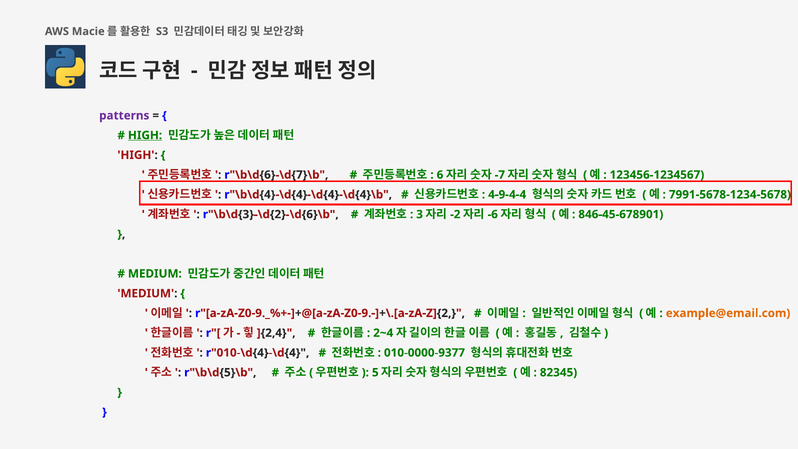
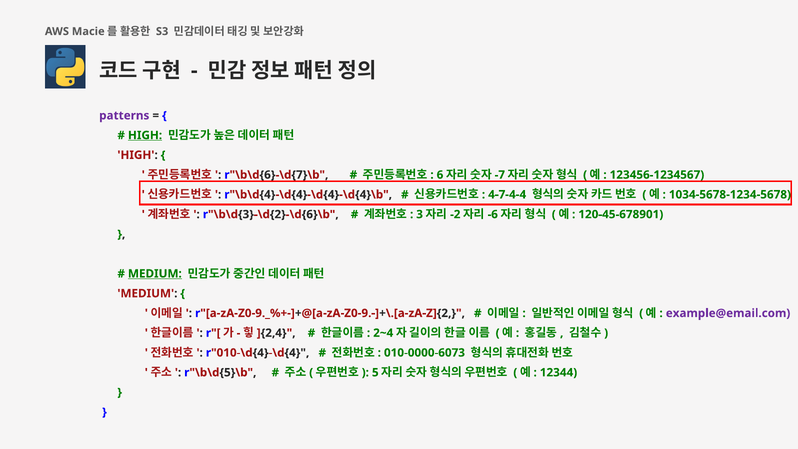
4-9-4-4: 4-9-4-4 -> 4-7-4-4 (507, 195)
7991-5678-1234-5678: 7991-5678-1234-5678 -> 1034-5678-1234-5678 (730, 195)
846-45-678901: 846-45-678901 -> 120-45-678901 (621, 214)
MEDIUM underline: none -> present (155, 274)
example@email.com colour: orange -> purple (728, 313)
010-0000-9377: 010-0000-9377 -> 010-0000-6073 (424, 353)
82345: 82345 -> 12344 (559, 372)
